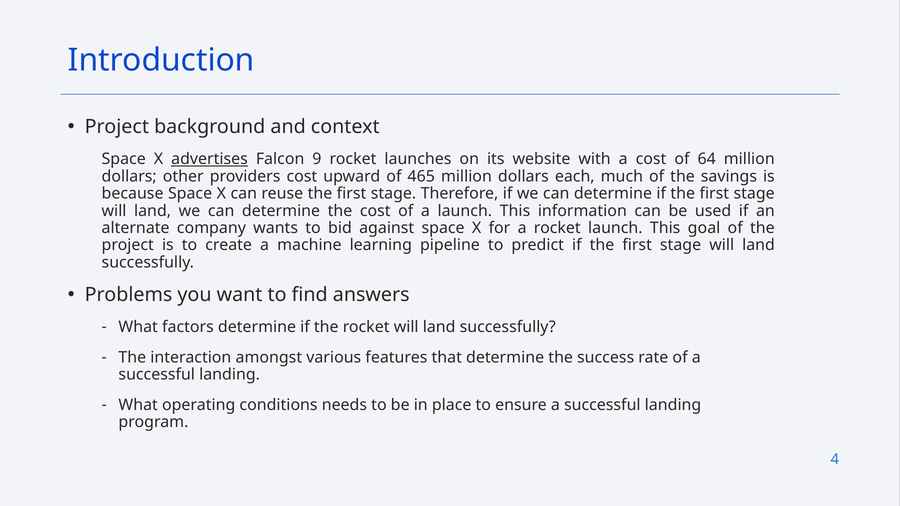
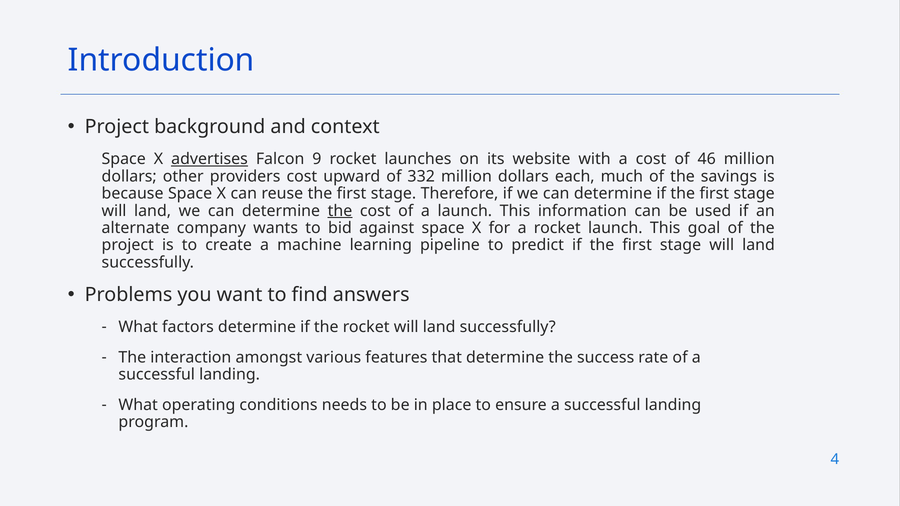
64: 64 -> 46 (707, 159)
465: 465 -> 332 (421, 176)
the underline: none -> present (340, 211)
